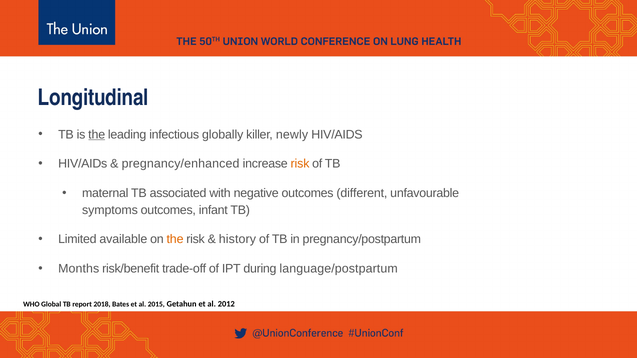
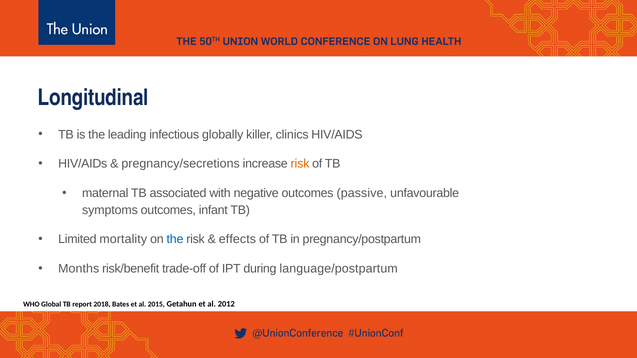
the underline: present -> none (97, 135)
newly: newly -> clinics (292, 135)
pregnancy/enhanced: pregnancy/enhanced -> pregnancy/secretions (181, 164)
different: different -> passive (362, 193)
available: available -> mortality (123, 240)
the colour: orange -> blue (175, 240)
history: history -> effects (237, 240)
